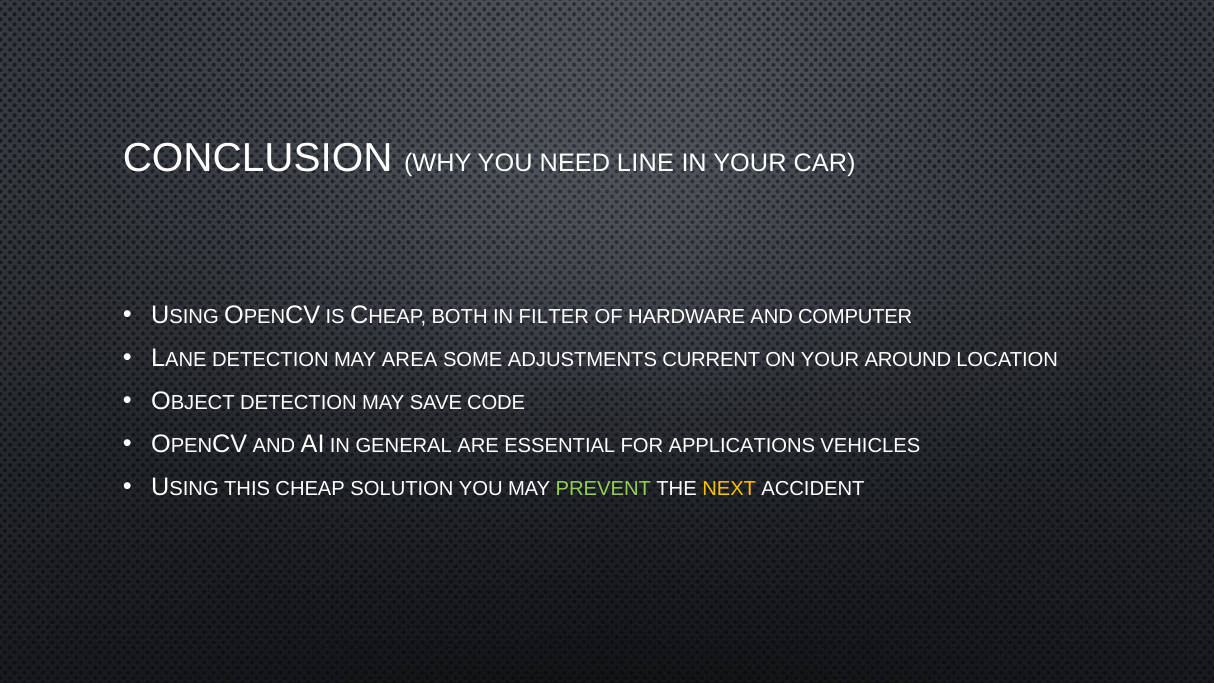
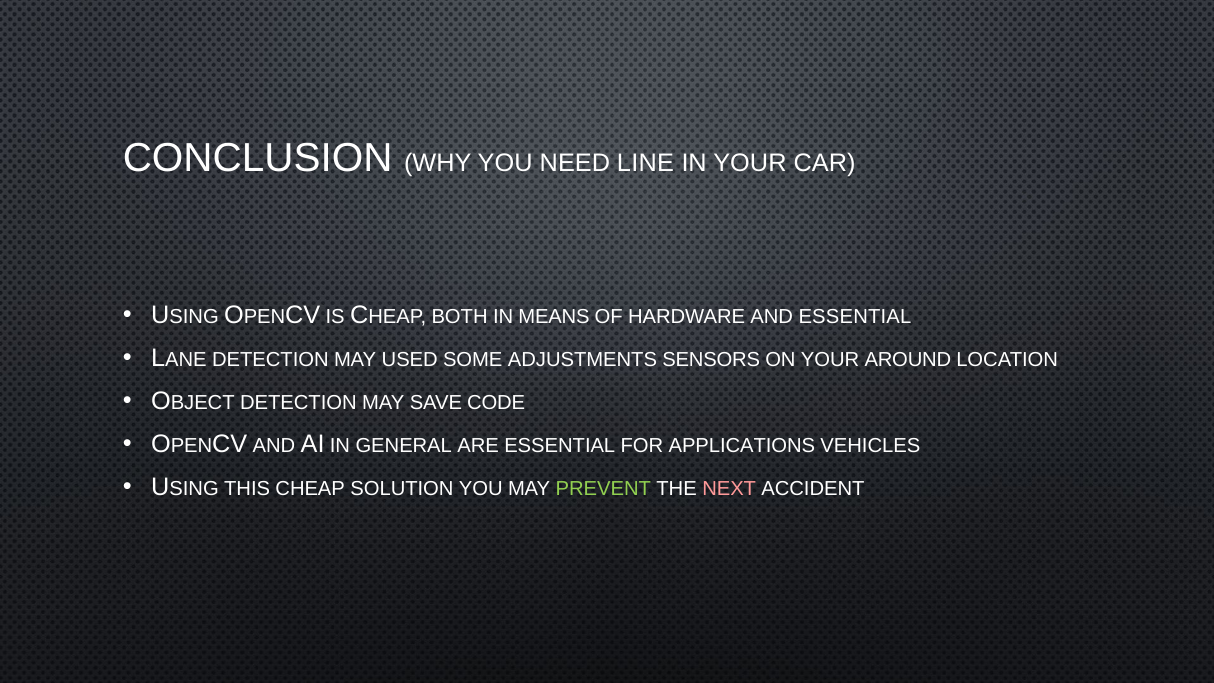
FILTER: FILTER -> MEANS (554, 317)
AND COMPUTER: COMPUTER -> ESSENTIAL (855, 317)
AREA: AREA -> USED (410, 360)
CURRENT: CURRENT -> SENSORS (711, 360)
NEXT colour: yellow -> pink (729, 489)
